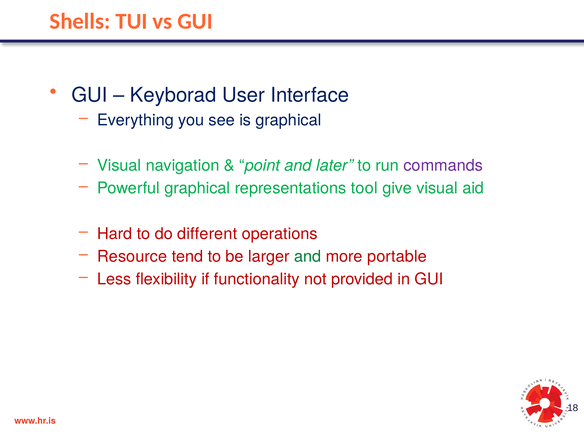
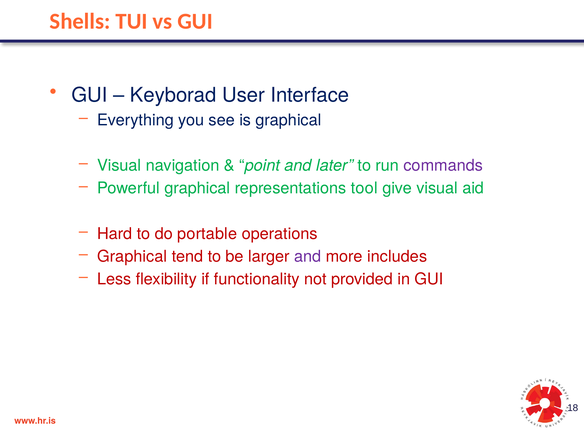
different: different -> portable (207, 234)
Resource: Resource -> Graphical (132, 257)
and colour: green -> purple (308, 257)
portable: portable -> includes (397, 257)
